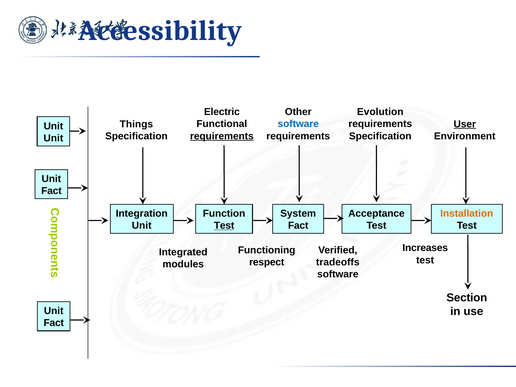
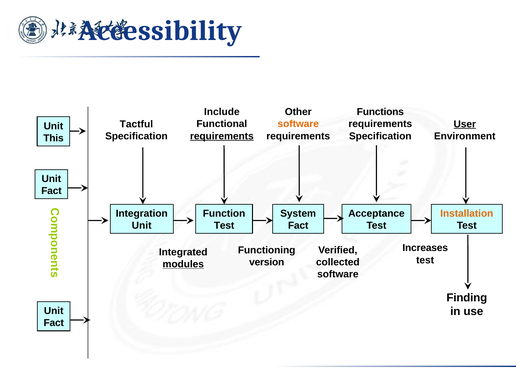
Electric: Electric -> Include (222, 112)
Evolution: Evolution -> Functions (380, 112)
software colour: blue -> orange (298, 124)
Things: Things -> Tactful (136, 124)
Unit: Unit -> This (53, 138)
Test underline: present -> none (224, 226)
respect: respect -> version (267, 262)
tradeoffs: tradeoffs -> collected (338, 262)
modules underline: none -> present (183, 264)
Section: Section -> Finding (467, 298)
